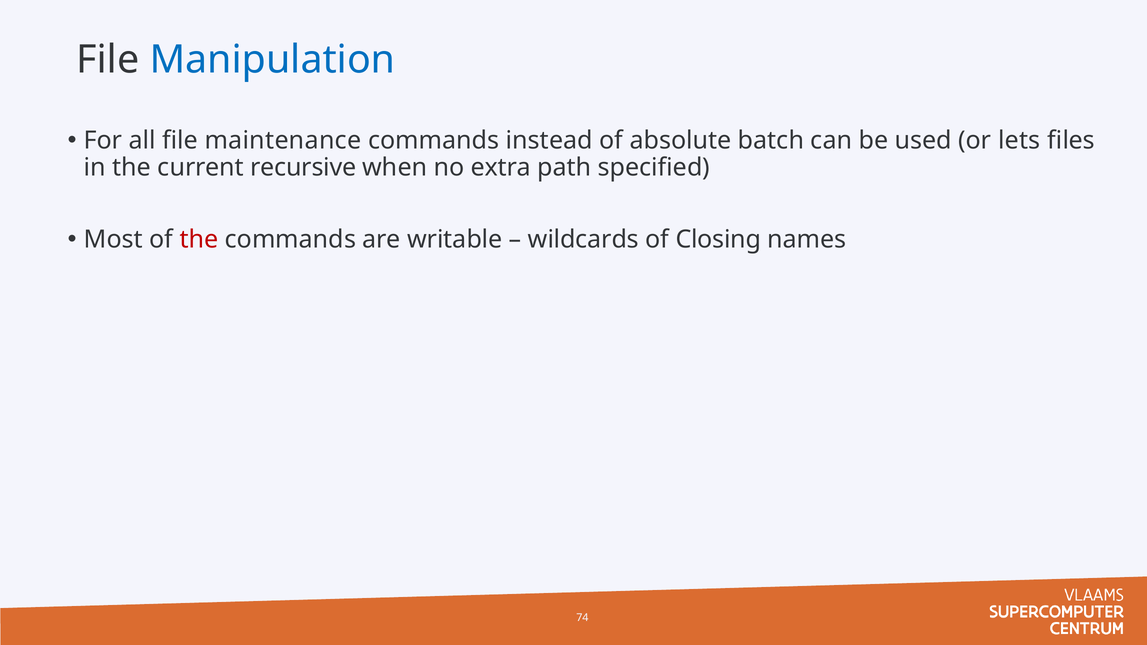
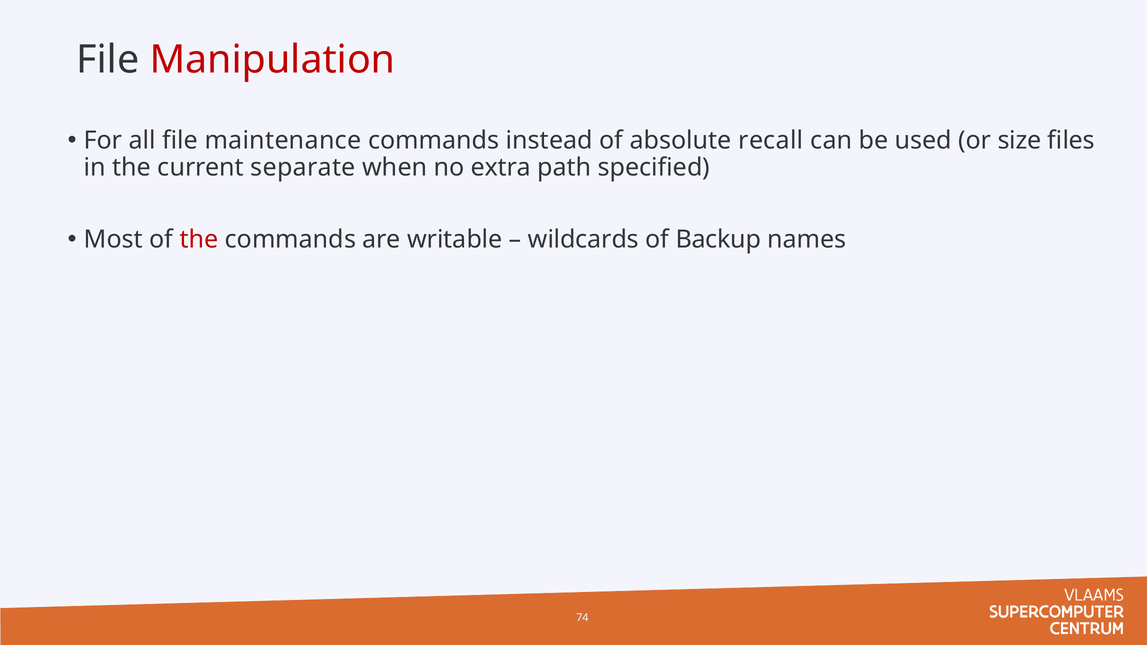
Manipulation colour: blue -> red (272, 60)
batch: batch -> recall (771, 140)
lets: lets -> size (1019, 140)
recursive: recursive -> separate (303, 167)
Closing: Closing -> Backup (718, 240)
